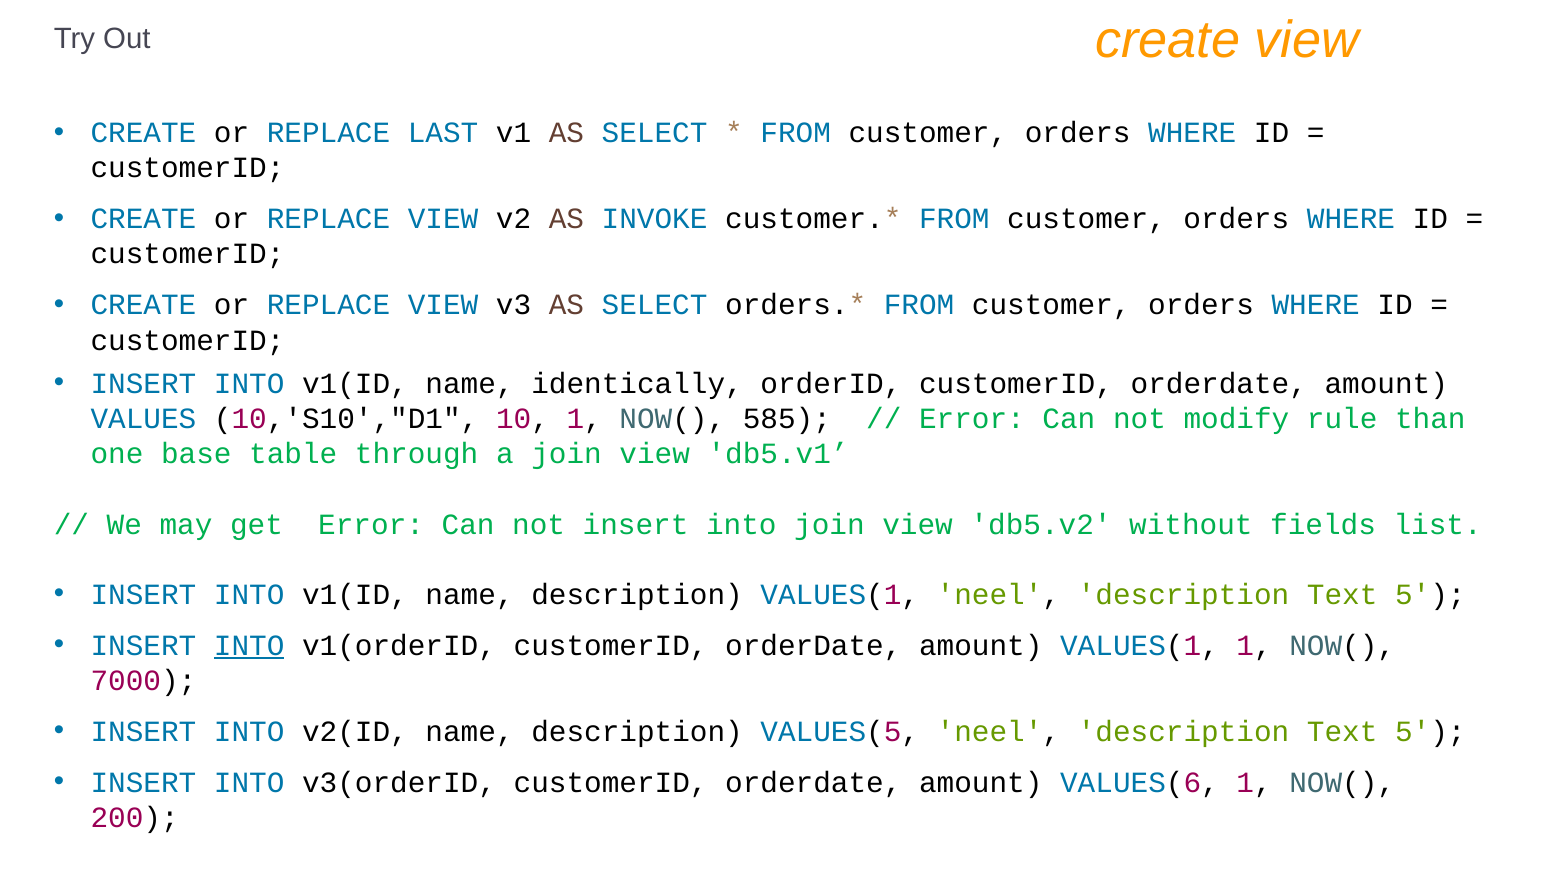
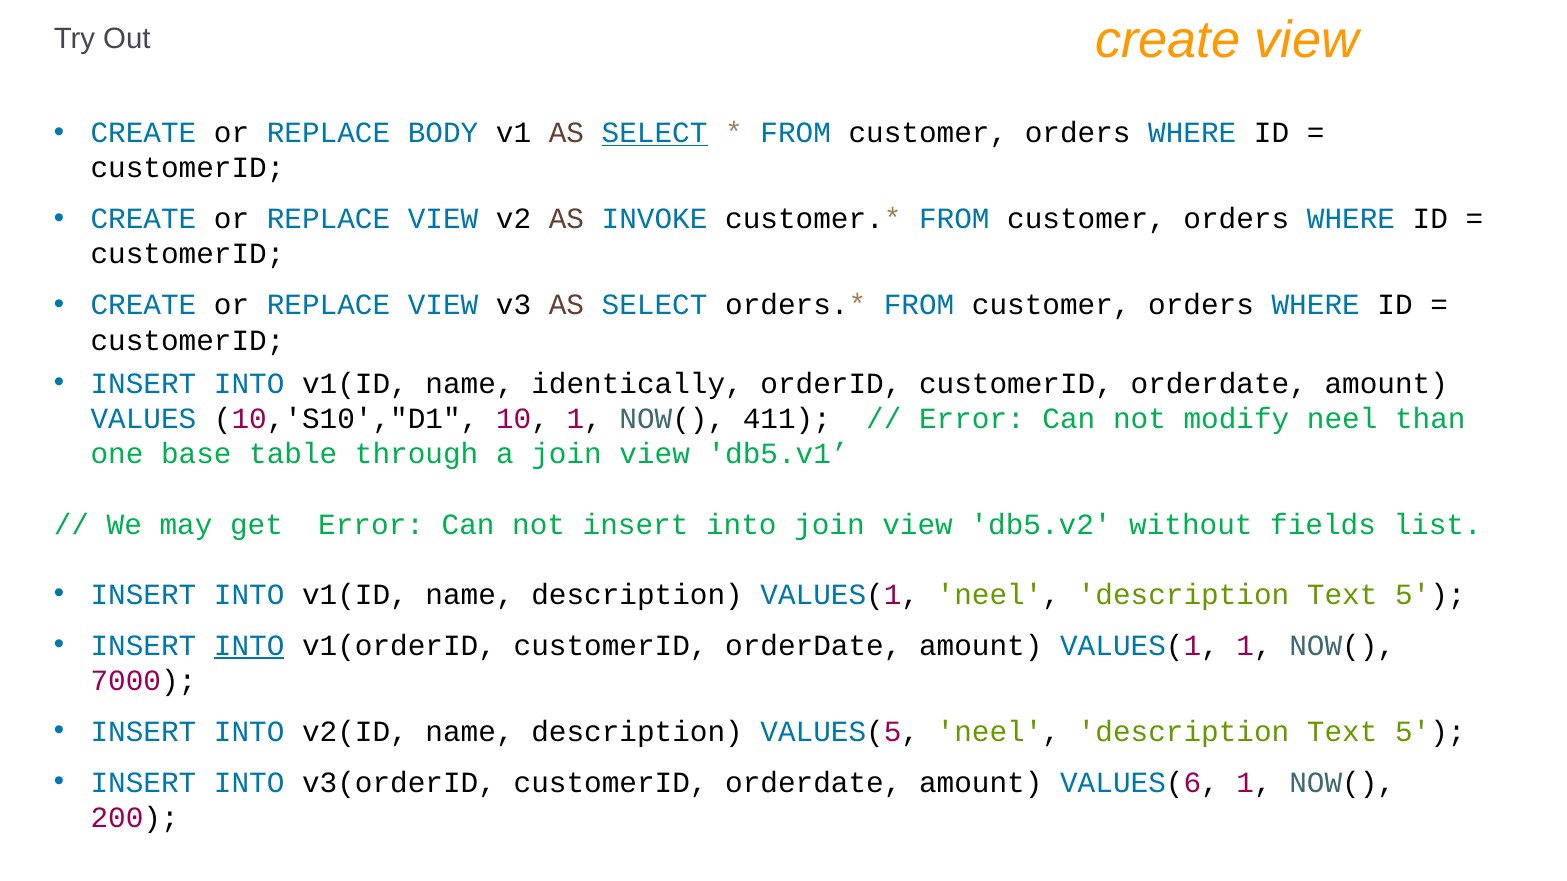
LAST: LAST -> BODY (443, 133)
SELECT underline: none -> present (655, 133)
585: 585 -> 411 (787, 419)
modify rule: rule -> neel (1342, 419)
